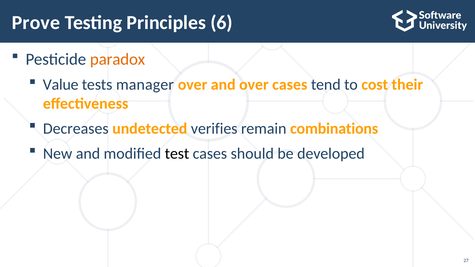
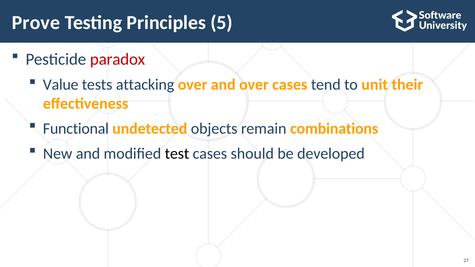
6: 6 -> 5 (222, 23)
paradox colour: orange -> red (118, 59)
manager: manager -> attacking (145, 85)
cost: cost -> unit (375, 85)
Decreases: Decreases -> Functional (76, 129)
verifies: verifies -> objects (214, 129)
